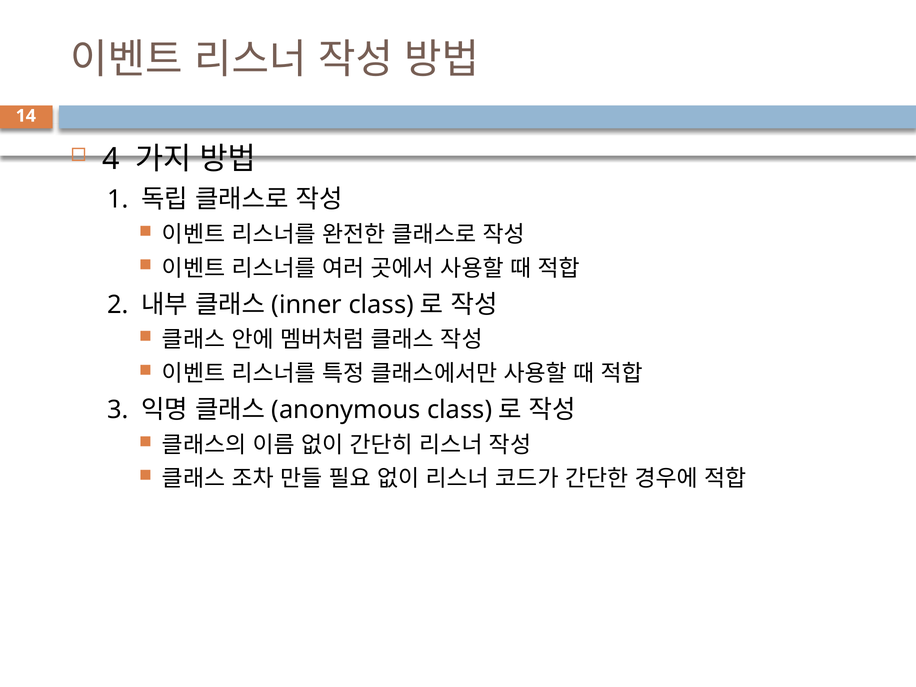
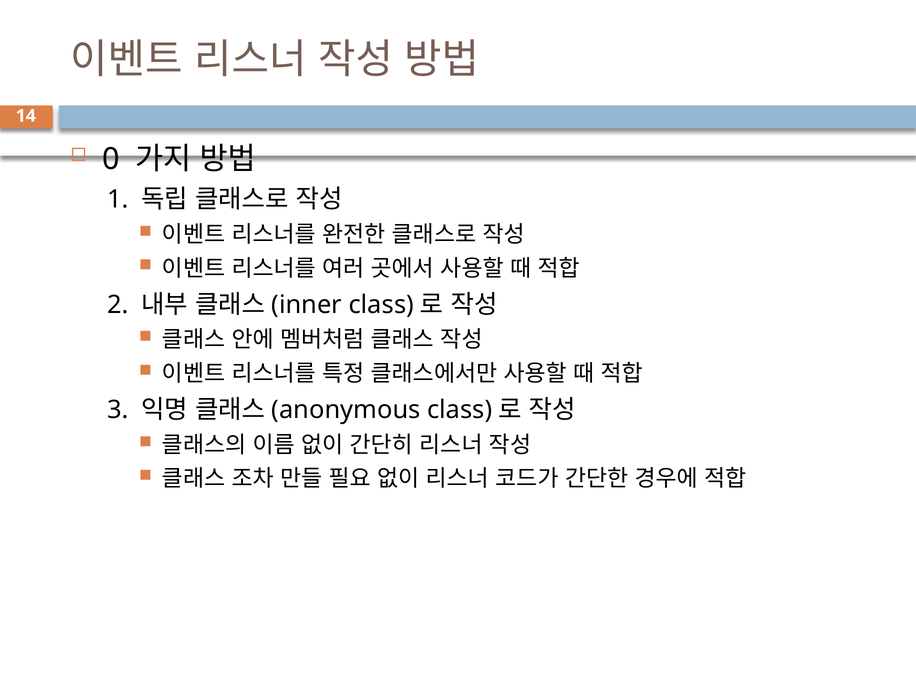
4: 4 -> 0 (111, 159)
